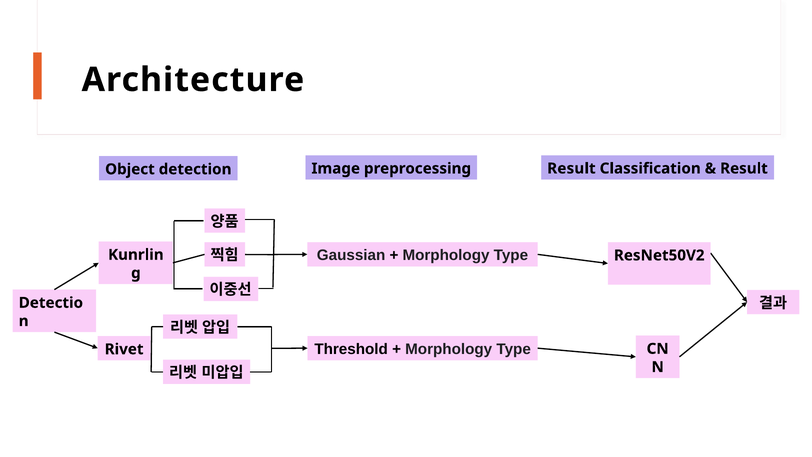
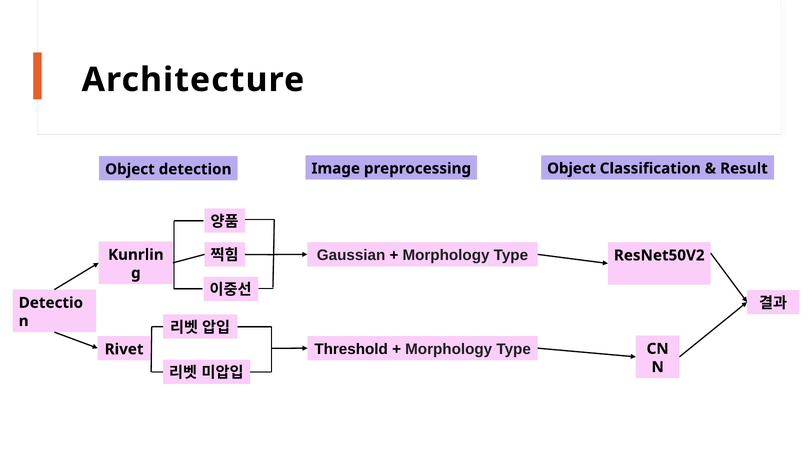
preprocessing Result: Result -> Object (572, 168)
